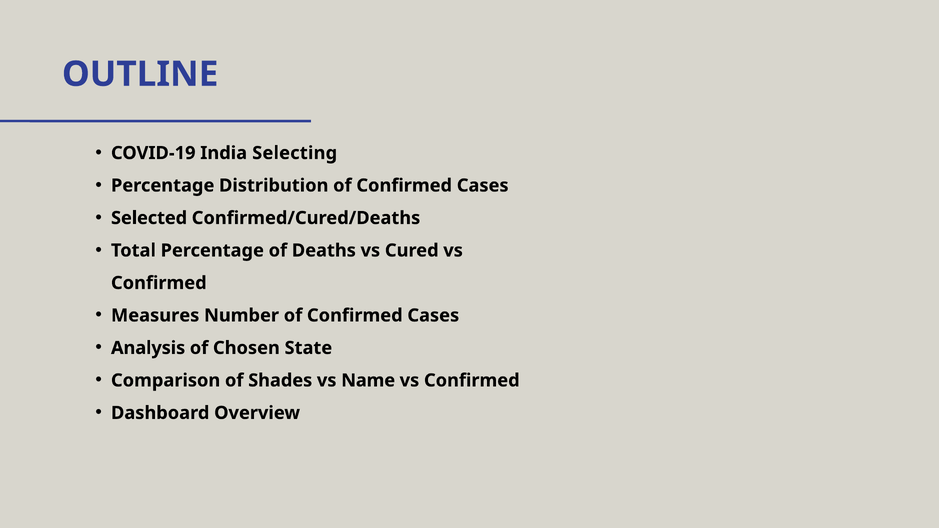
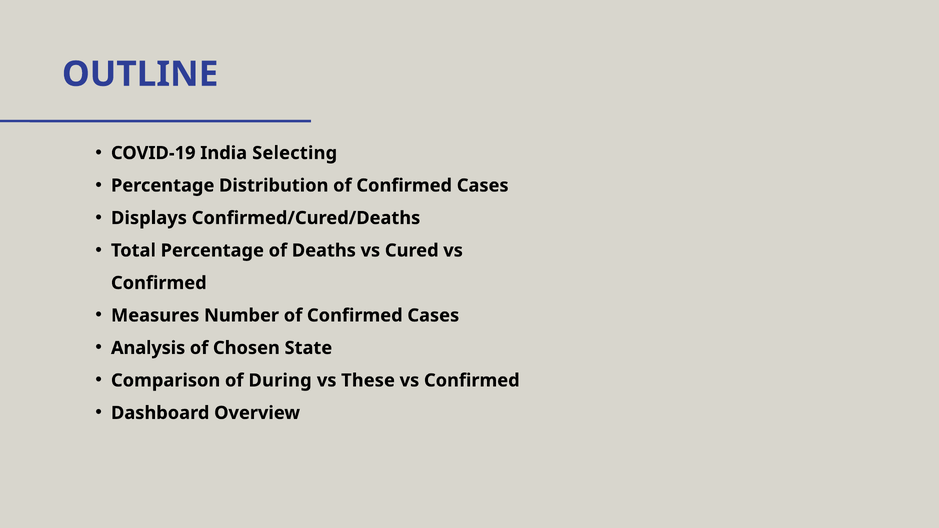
Selected: Selected -> Displays (149, 218)
Shades: Shades -> During (280, 381)
Name: Name -> These (368, 381)
